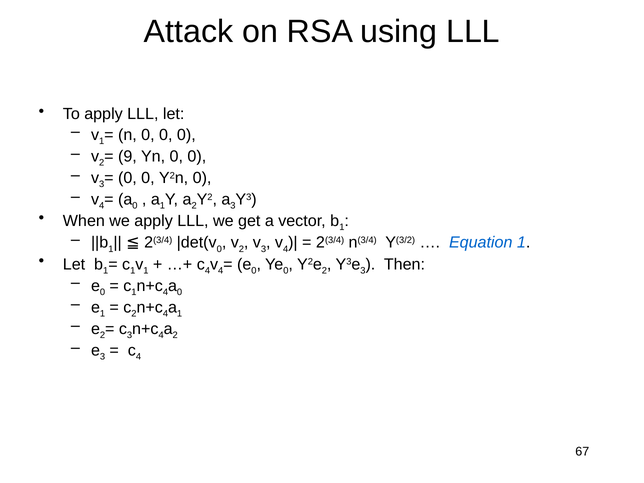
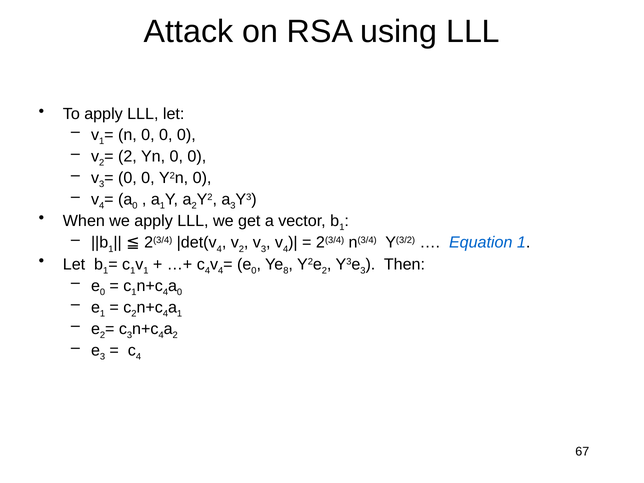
9: 9 -> 2 (127, 156)
0: 0 -> 4 (219, 249)
0: 0 -> 8 (286, 270)
